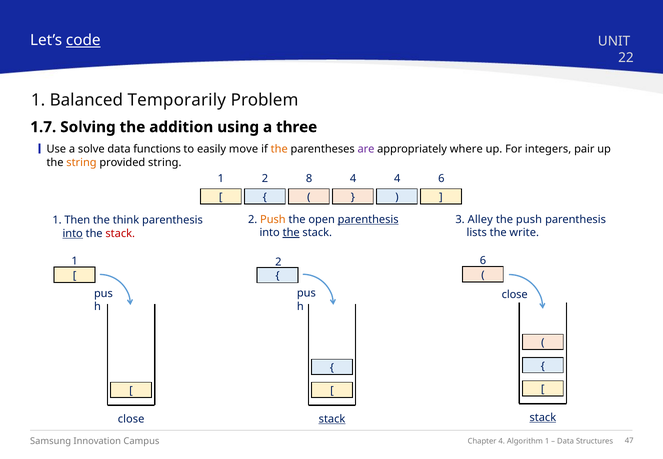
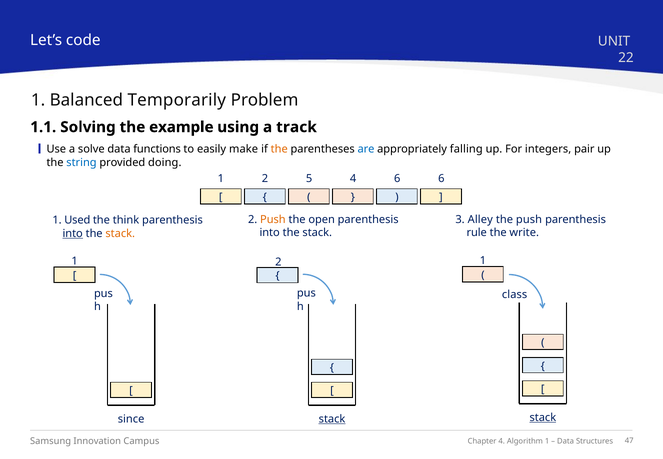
code underline: present -> none (83, 40)
1.7: 1.7 -> 1.1 (43, 127)
addition: addition -> example (181, 127)
three: three -> track (297, 127)
move: move -> make (244, 149)
are colour: purple -> blue (366, 149)
where: where -> falling (466, 149)
string colour: orange -> blue (81, 162)
provided string: string -> doing (165, 162)
8: 8 -> 5 (309, 179)
4 4: 4 -> 6 (397, 179)
parenthesis underline: present -> none (368, 219)
Then: Then -> Used (77, 220)
the underline: present -> none (291, 233)
lists: lists -> rule (477, 233)
stack colour: red -> orange (120, 234)
2 6: 6 -> 1 (483, 261)
close: close -> class (515, 294)
close: close -> since (131, 419)
